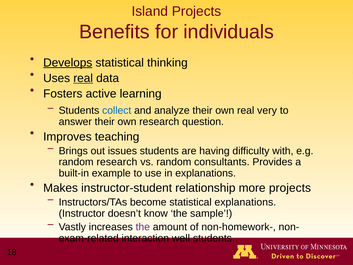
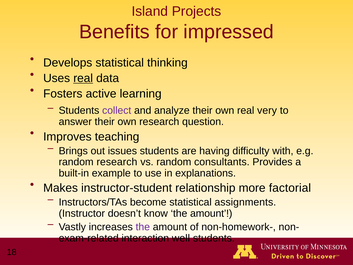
individuals: individuals -> impressed (229, 32)
Develops underline: present -> none (68, 63)
collect colour: blue -> purple (117, 110)
more projects: projects -> factorial (290, 188)
statistical explanations: explanations -> assignments (245, 202)
know the sample: sample -> amount (211, 213)
